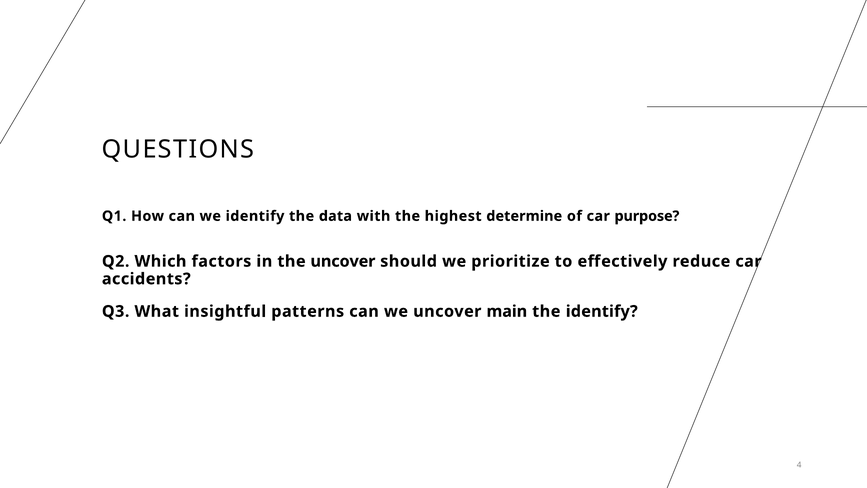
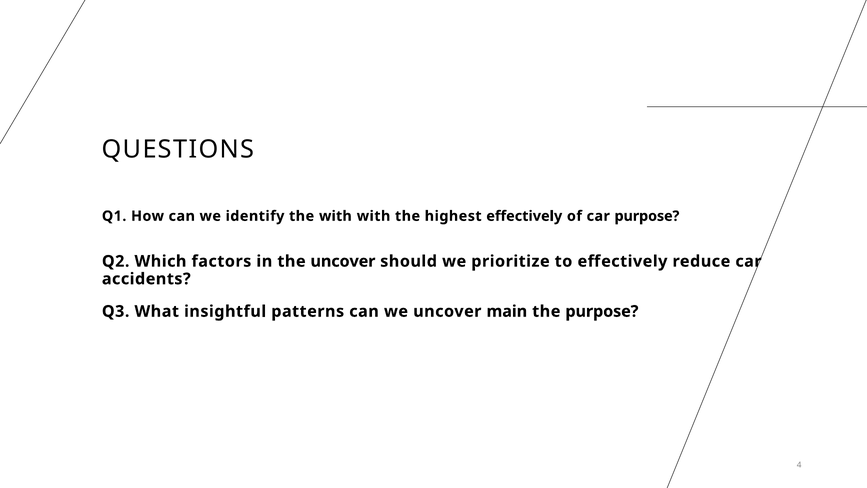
the data: data -> with (335, 216)
highest determine: determine -> effectively (524, 216)
the identify: identify -> purpose (602, 311)
